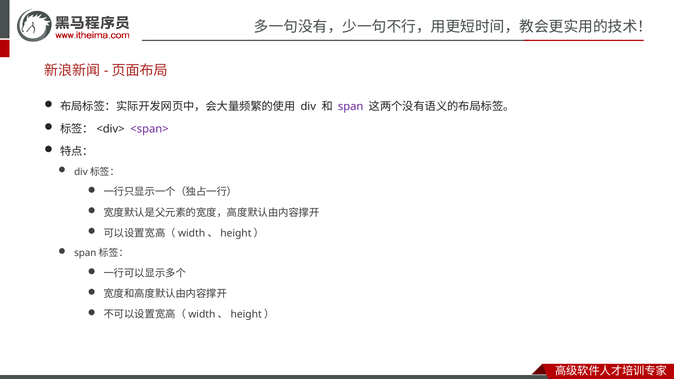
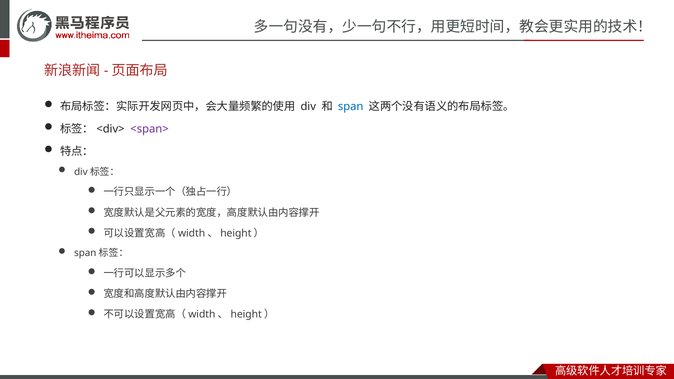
span colour: purple -> blue (351, 107)
